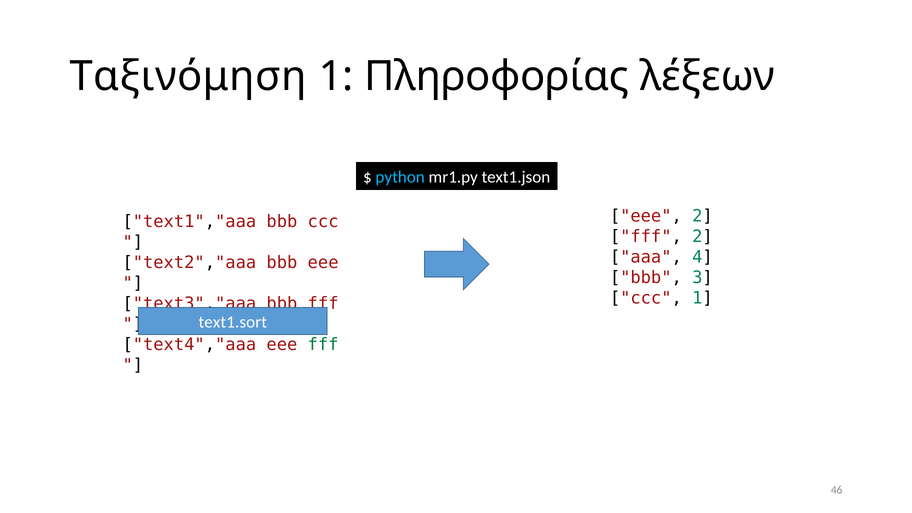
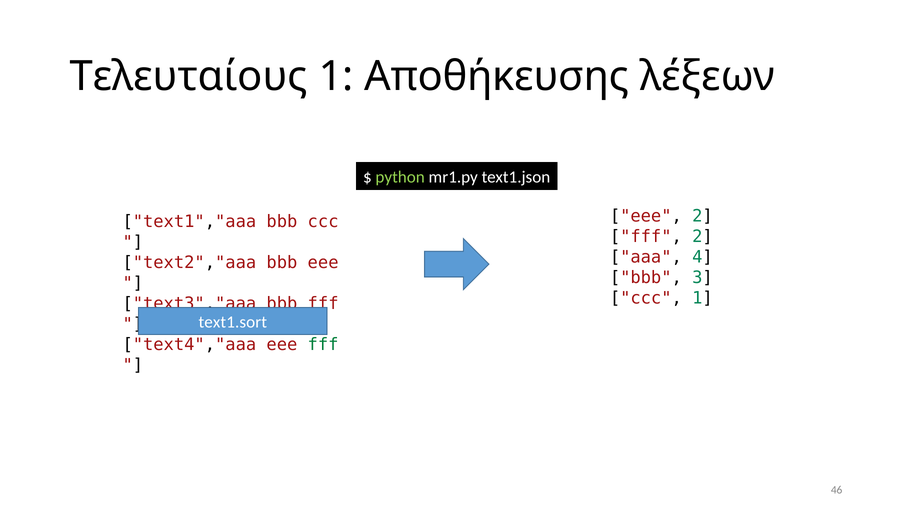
Ταξινόμηση: Ταξινόμηση -> Τελευταίους (189, 77)
Πληροφορίας: Πληροφορίας -> Αποθήκευσης (497, 77)
python colour: light blue -> light green (400, 177)
